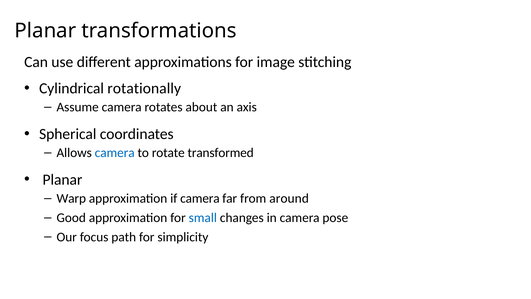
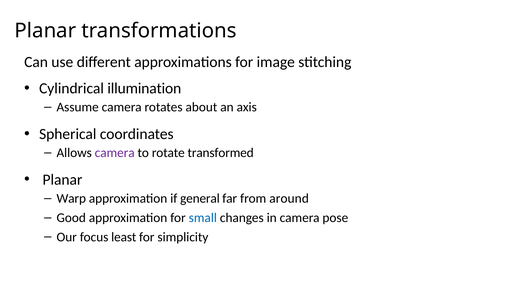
rotationally: rotationally -> illumination (144, 88)
camera colour: blue -> purple (115, 153)
if camera: camera -> general (200, 198)
path: path -> least (124, 237)
